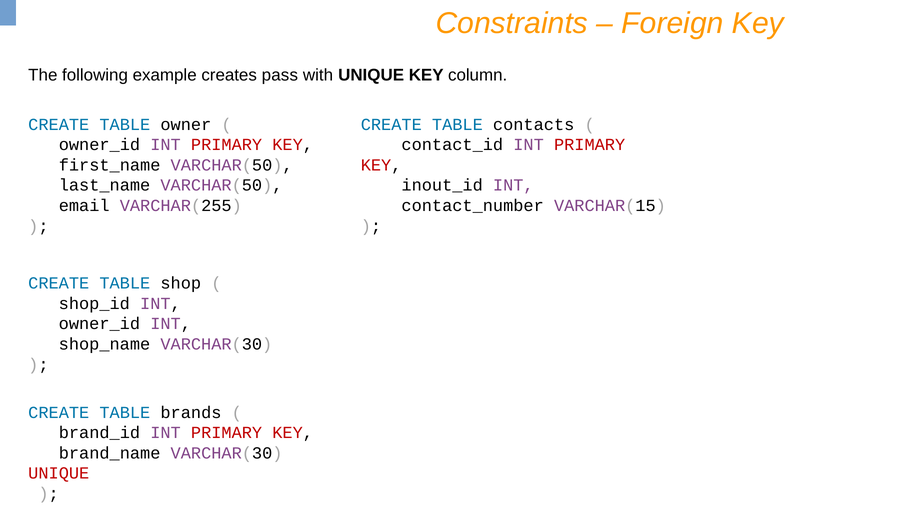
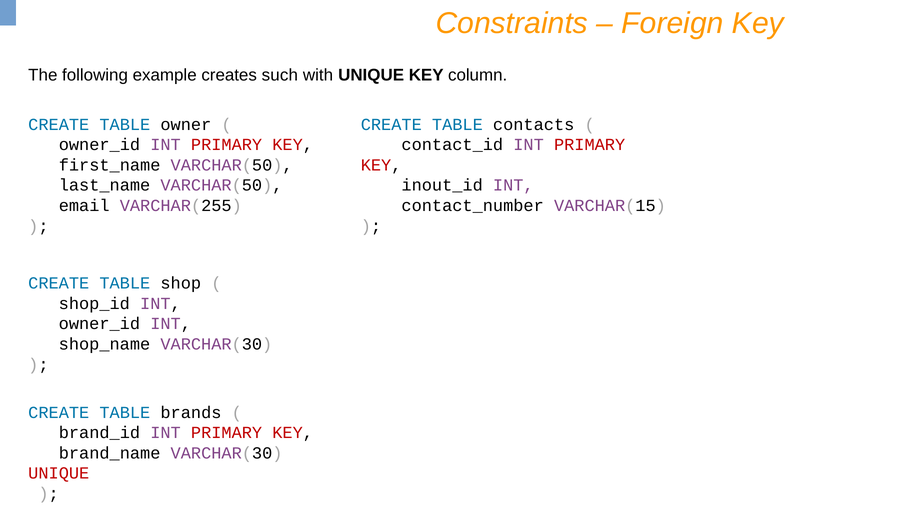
pass: pass -> such (280, 75)
